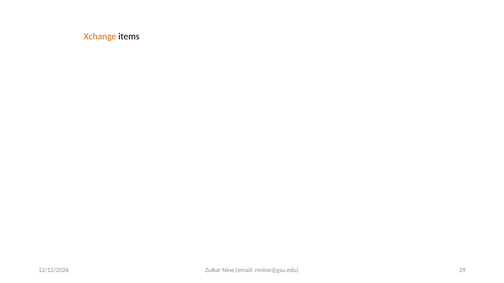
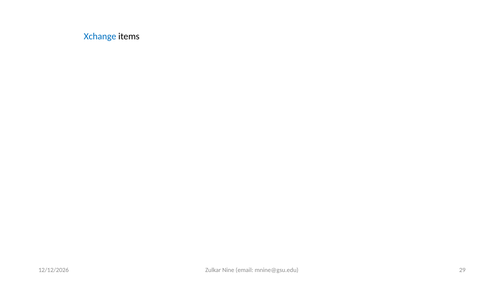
Xchange colour: orange -> blue (100, 36)
